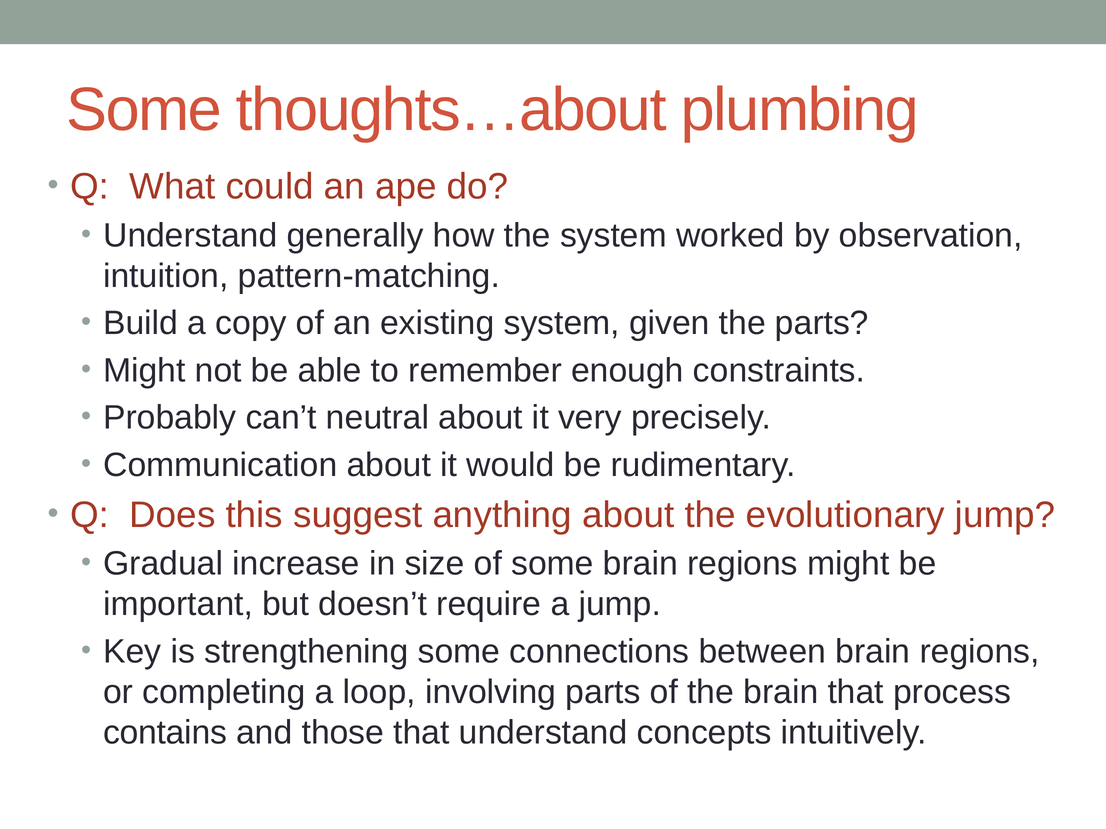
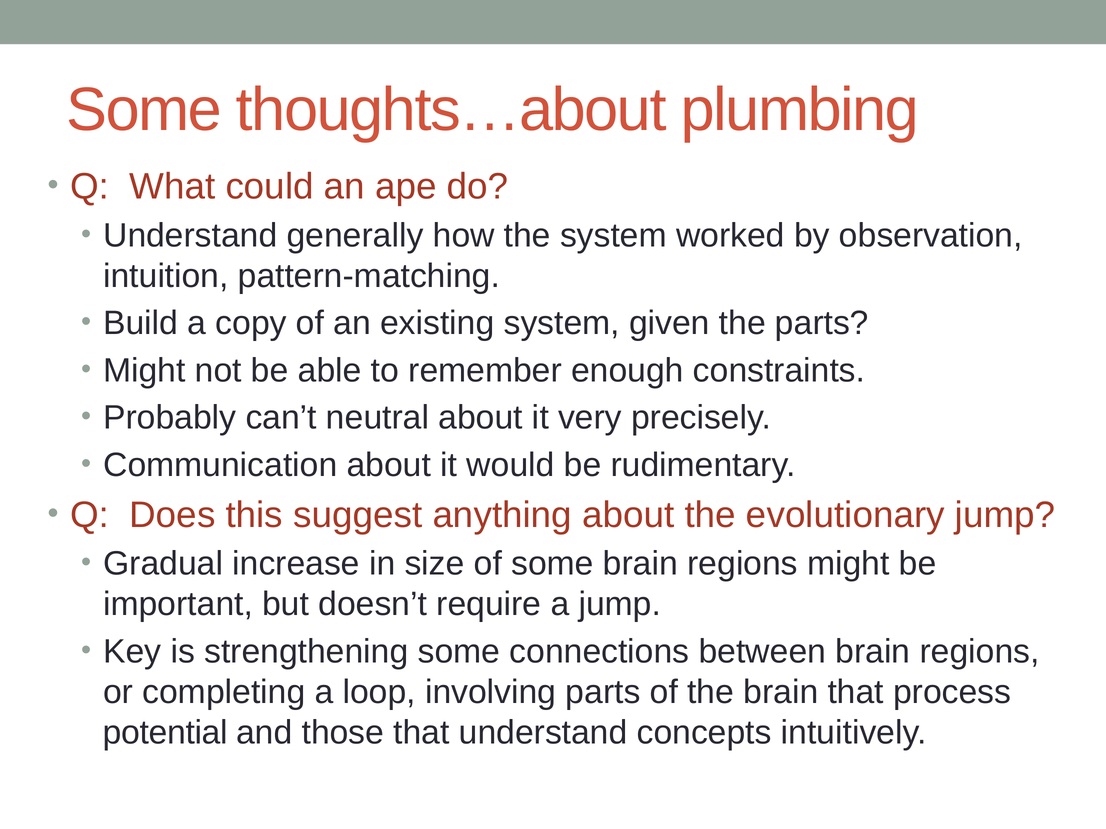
contains: contains -> potential (165, 733)
